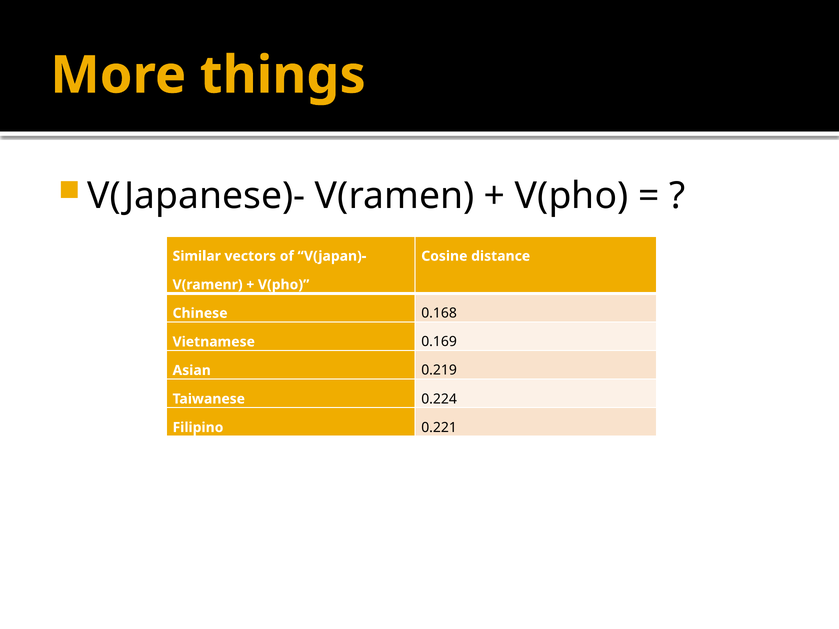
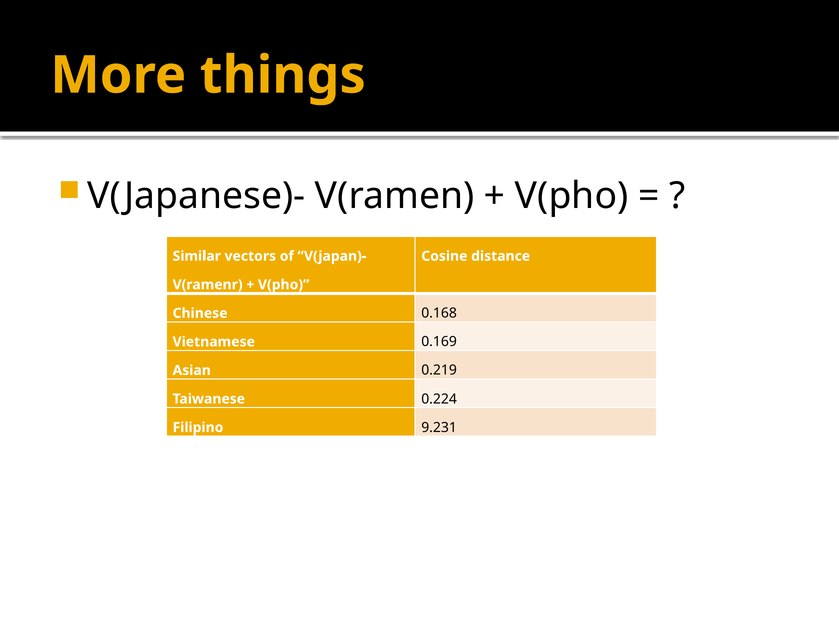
0.221: 0.221 -> 9.231 (439, 428)
